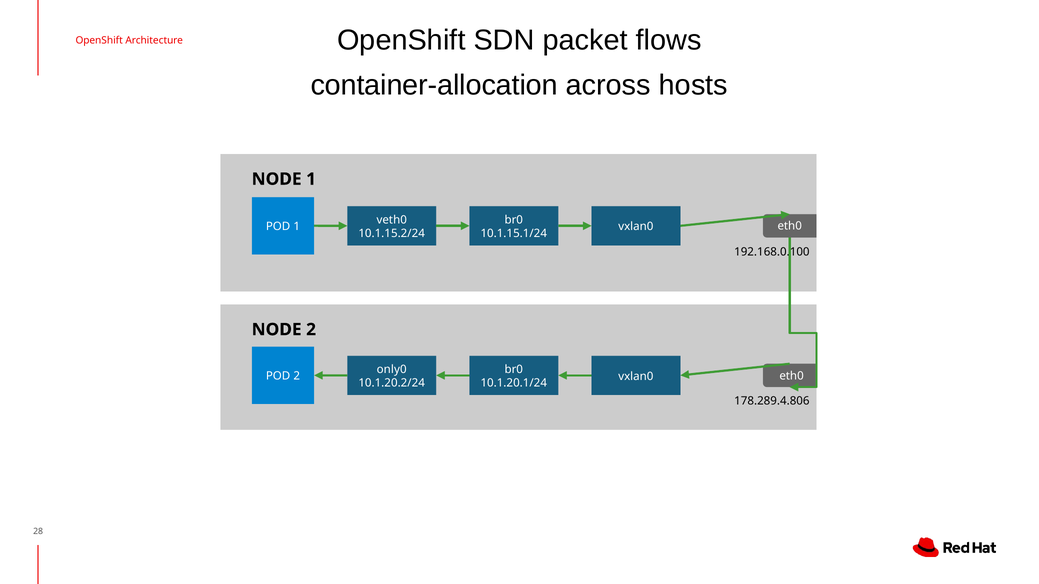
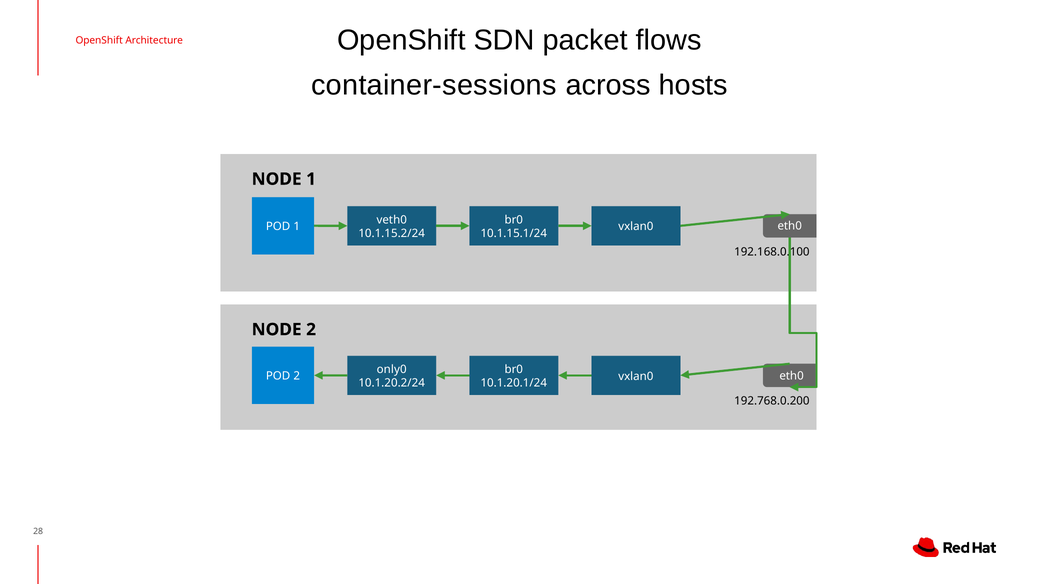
container-allocation: container-allocation -> container-sessions (434, 85)
178.289.4.806: 178.289.4.806 -> 192.768.0.200 (772, 401)
